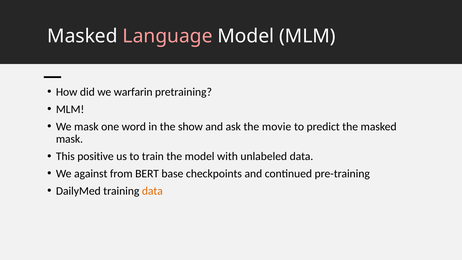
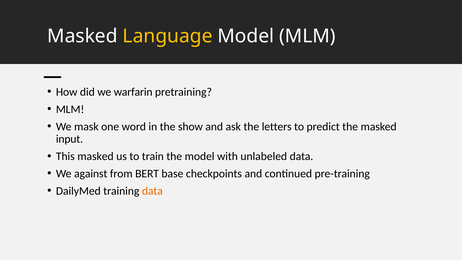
Language colour: pink -> yellow (168, 36)
movie: movie -> letters (277, 126)
mask: mask -> input (69, 139)
This positive: positive -> masked (95, 156)
